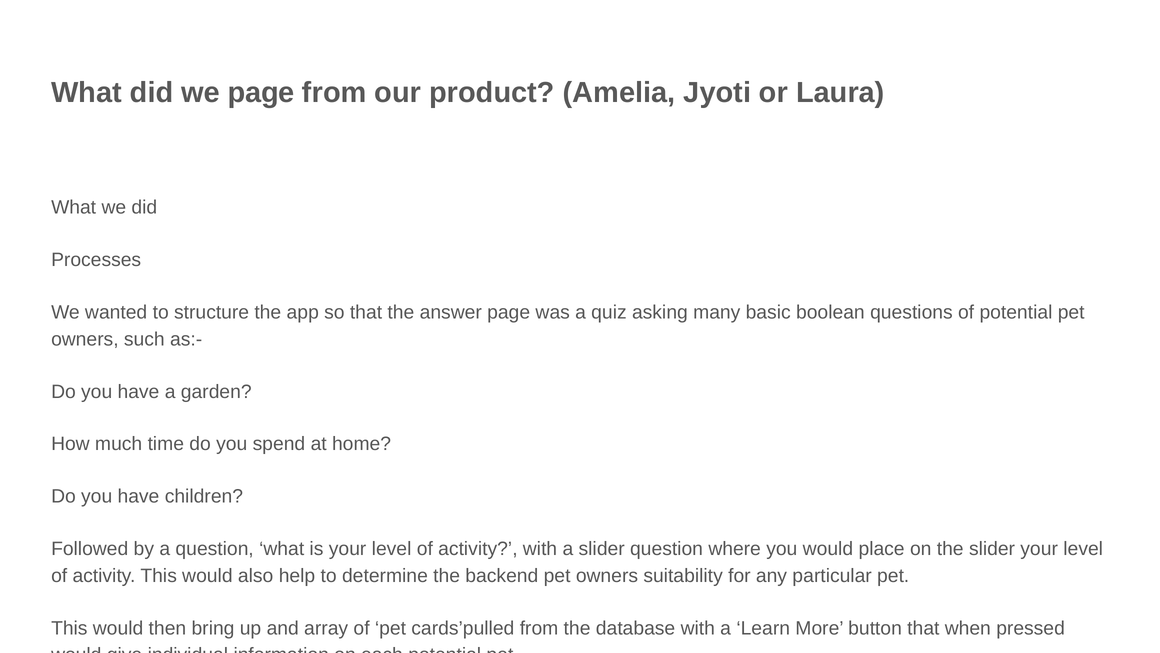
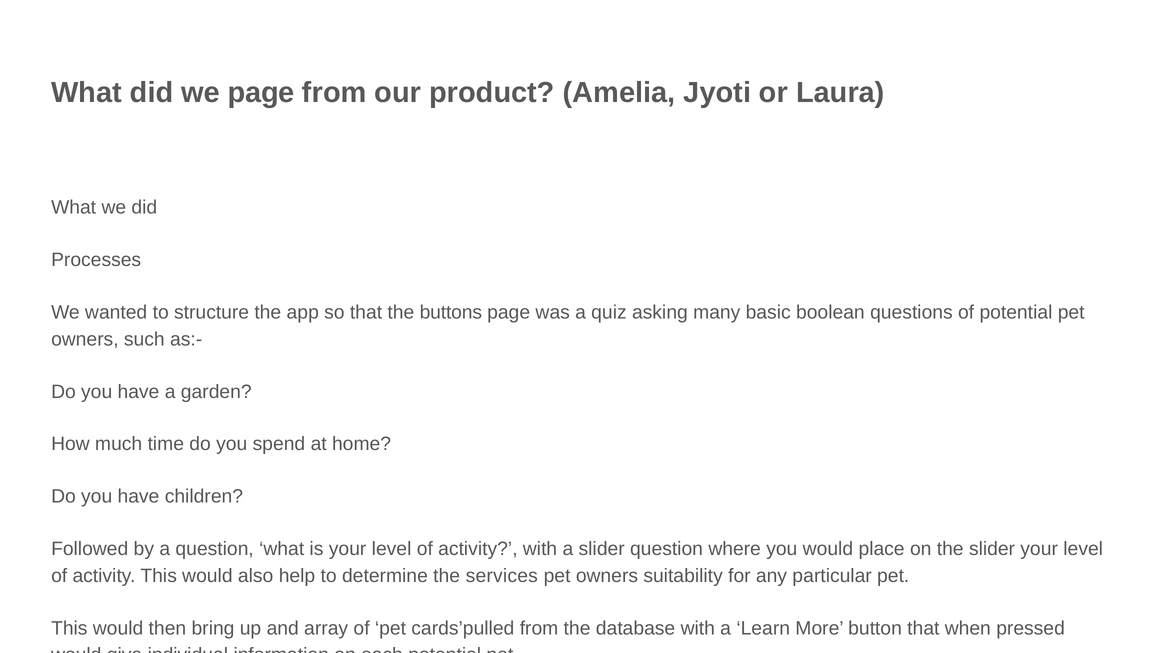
answer: answer -> buttons (451, 312)
backend: backend -> services (502, 575)
